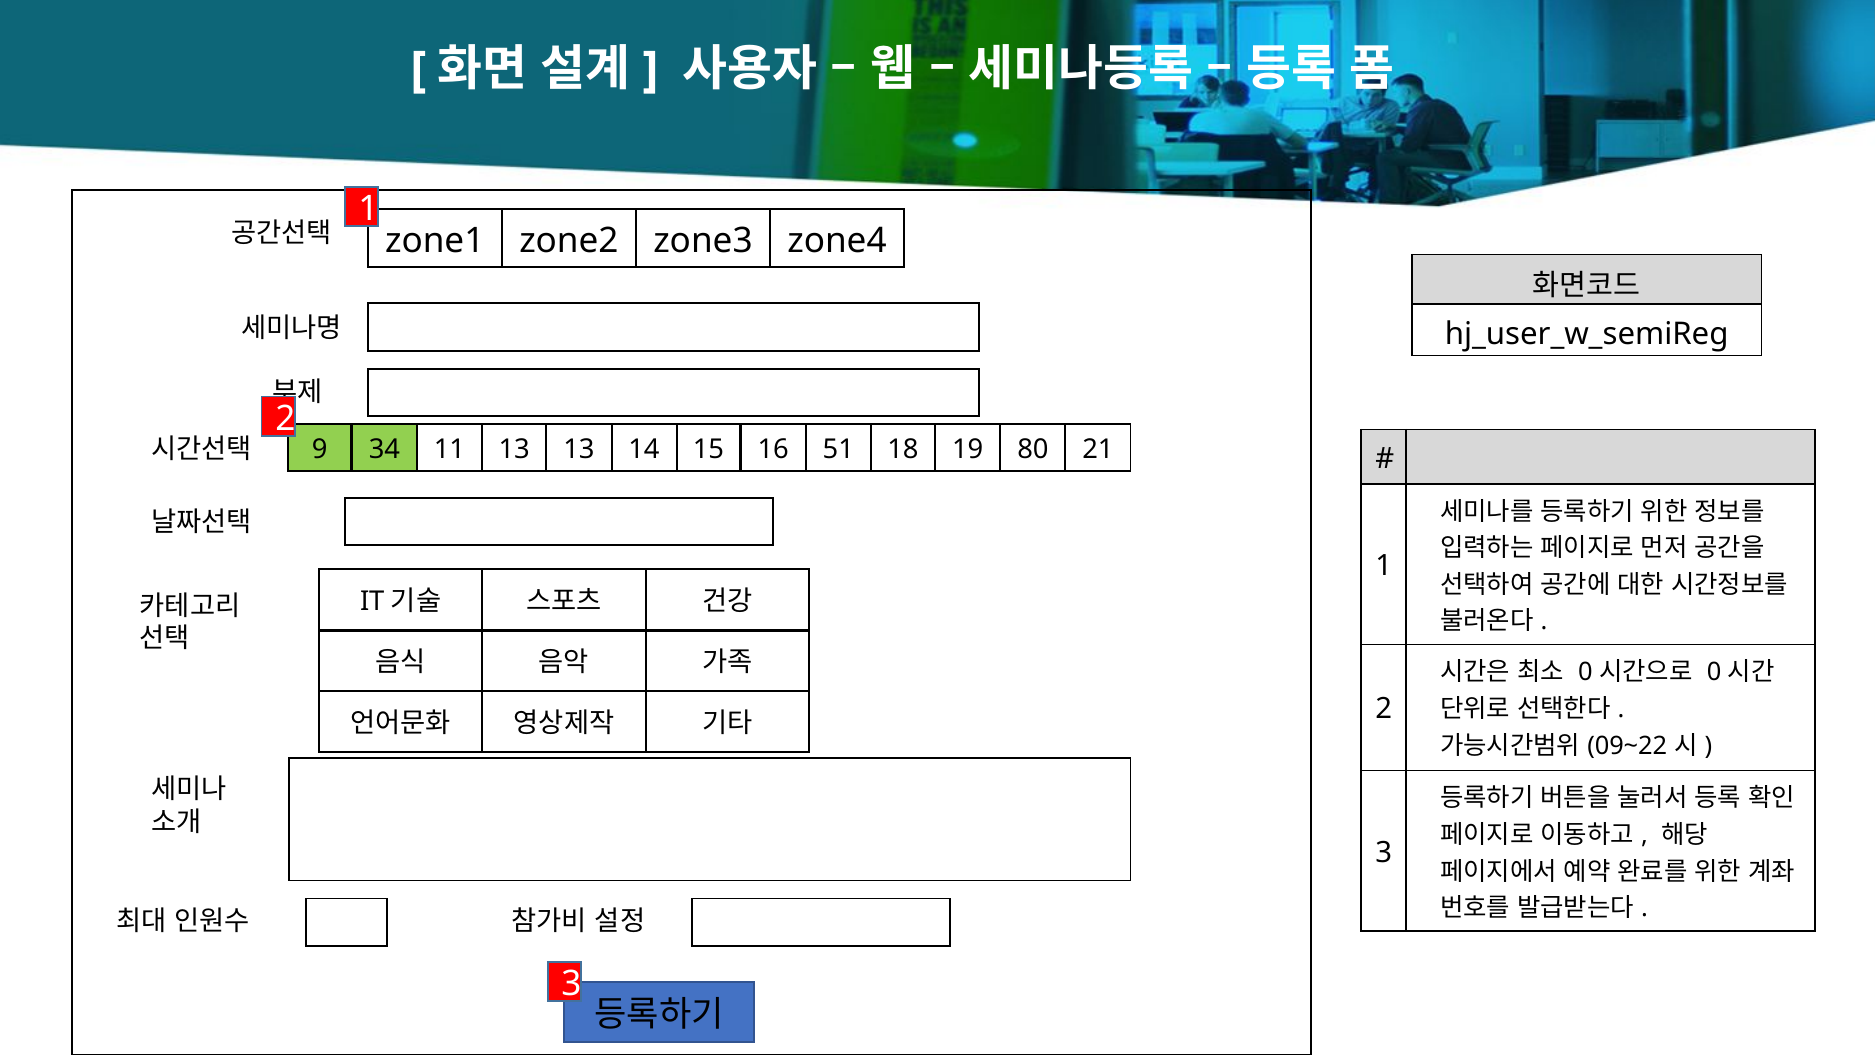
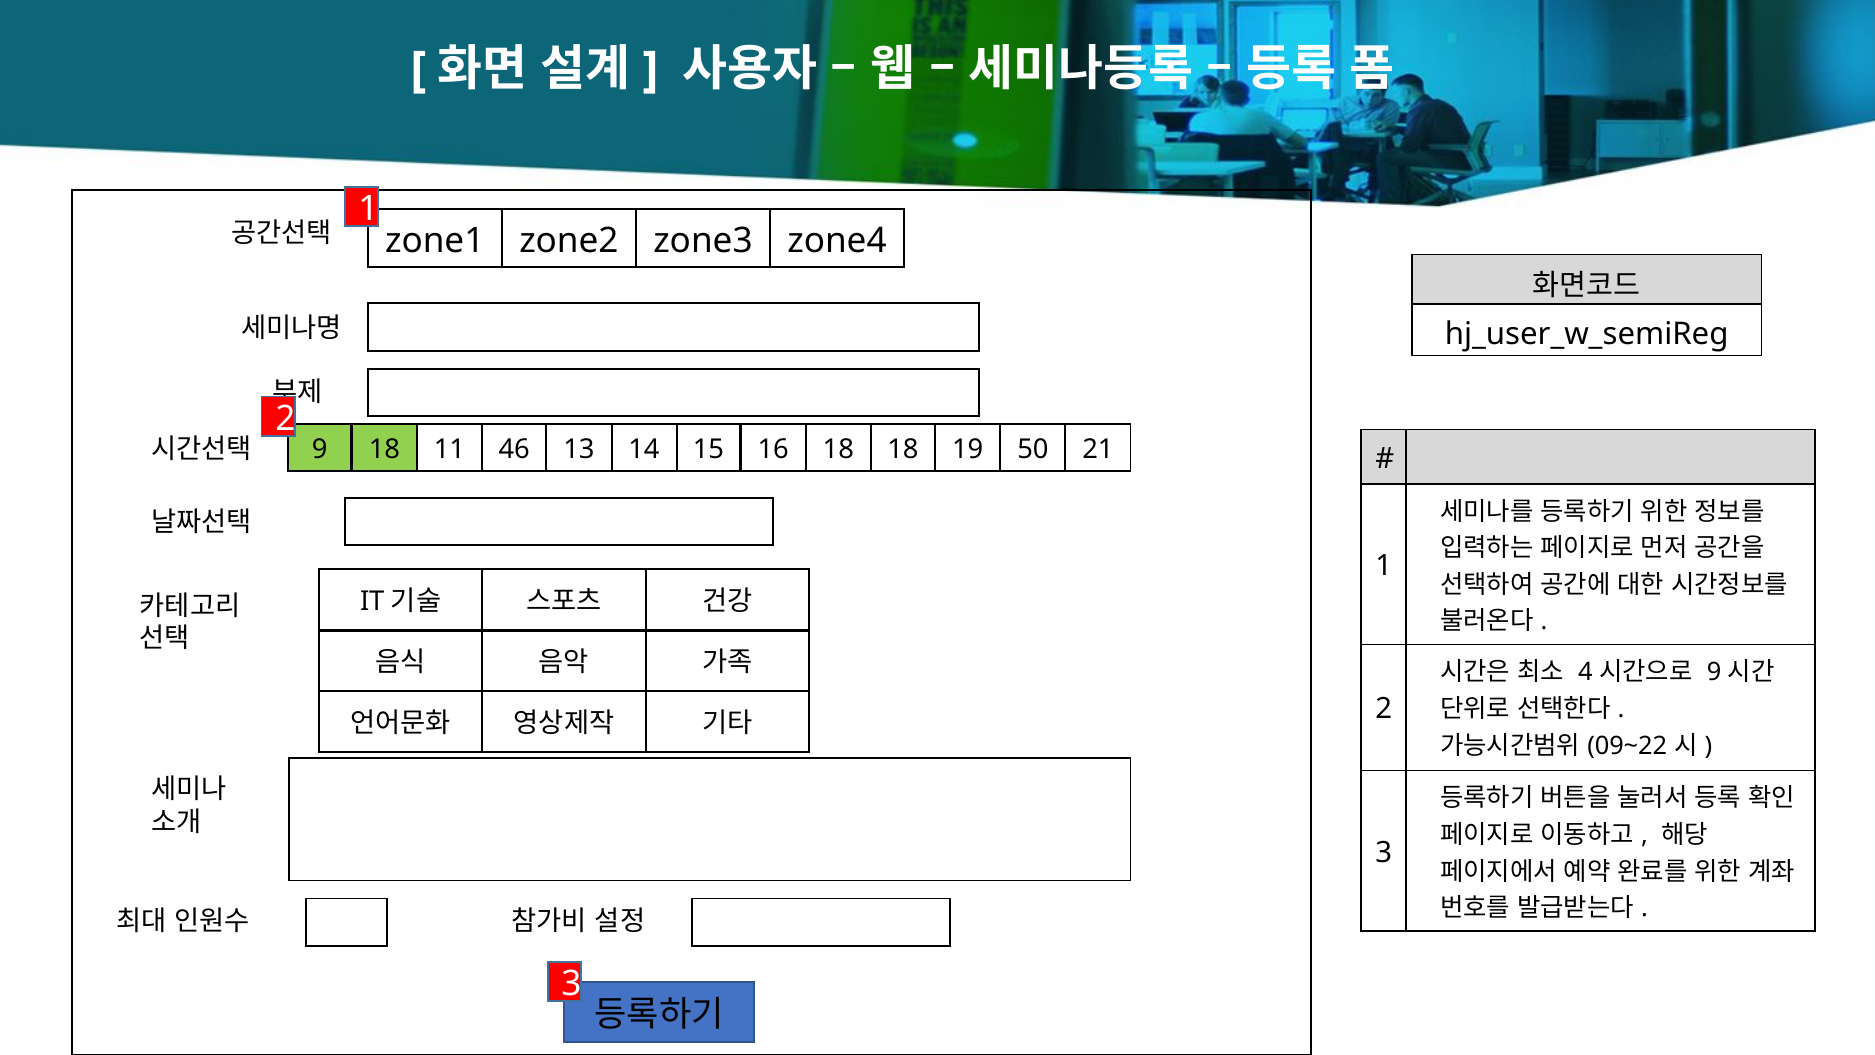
9 34: 34 -> 18 (384, 450)
11 13: 13 -> 46 (514, 450)
16 51: 51 -> 18 (838, 450)
80: 80 -> 50 (1033, 450)
0: 0 -> 4 (1585, 672)
0: 0 -> 9 (1714, 672)
